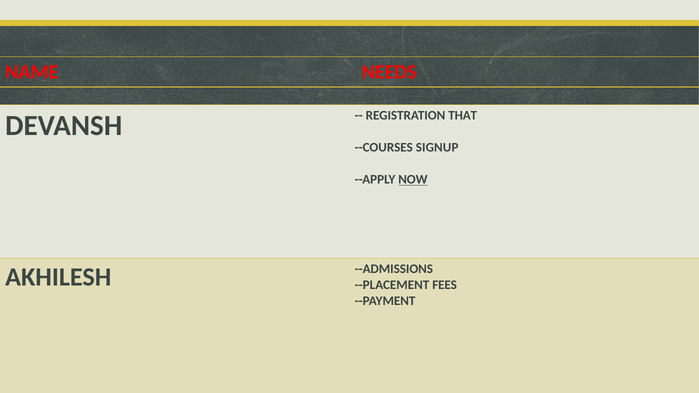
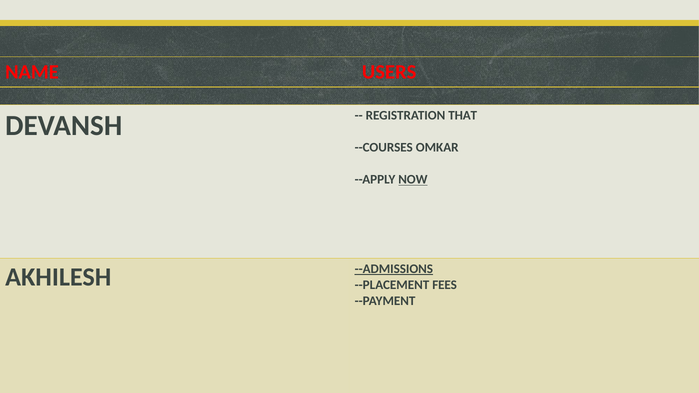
NEEDS: NEEDS -> USERS (389, 72)
SIGNUP: SIGNUP -> OMKAR (437, 148)
--ADMISSIONS underline: none -> present (394, 269)
